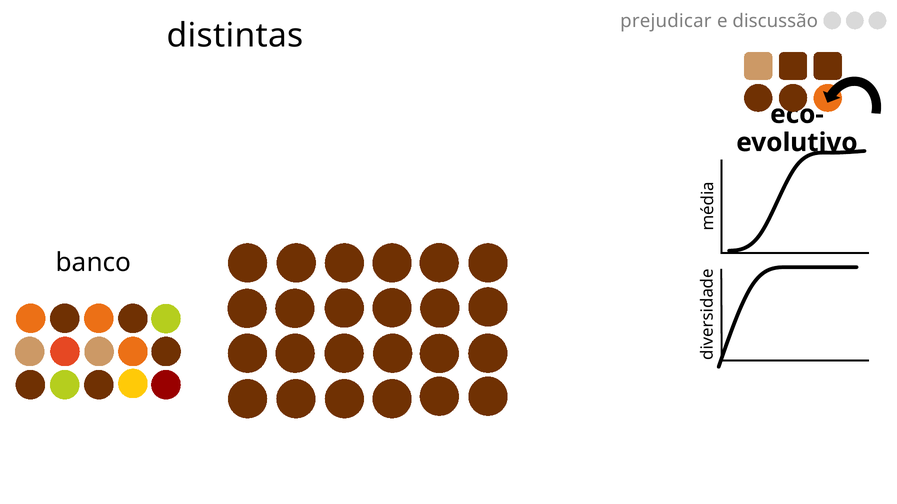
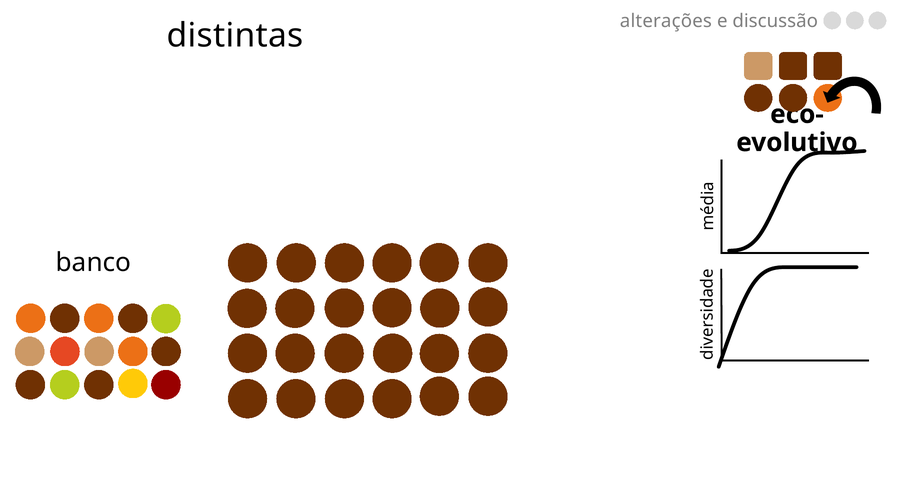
prejudicar: prejudicar -> alterações (666, 21)
